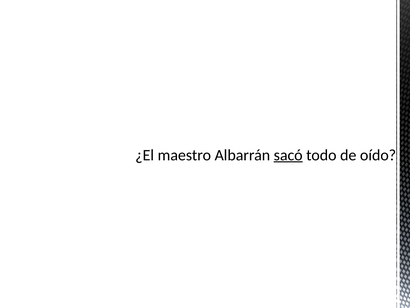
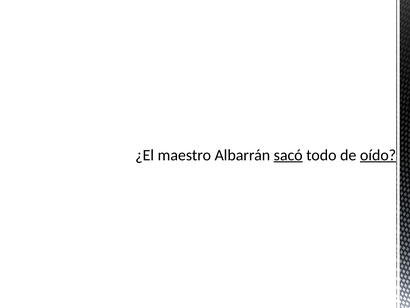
oído underline: none -> present (378, 155)
